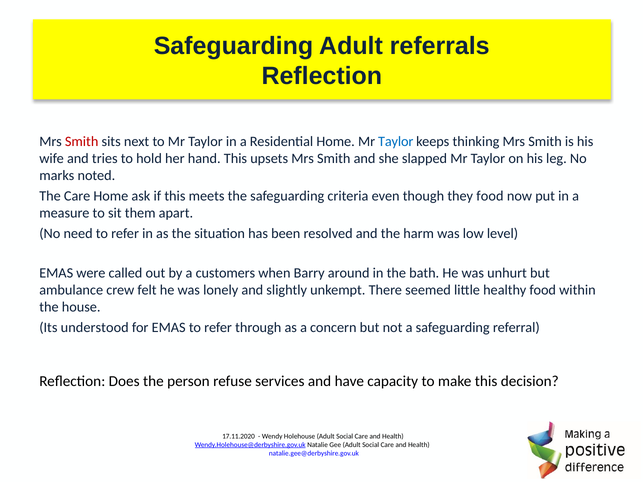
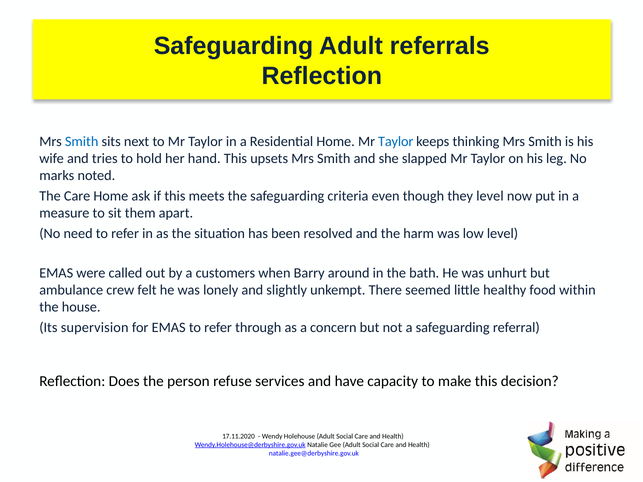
Smith colour: red -> blue (82, 142)
they food: food -> level (490, 196)
understood: understood -> supervision (95, 328)
